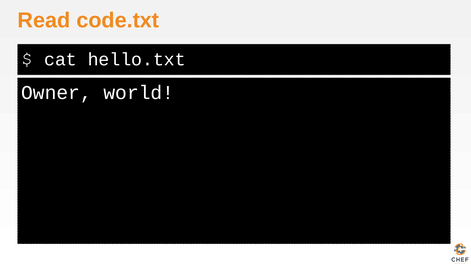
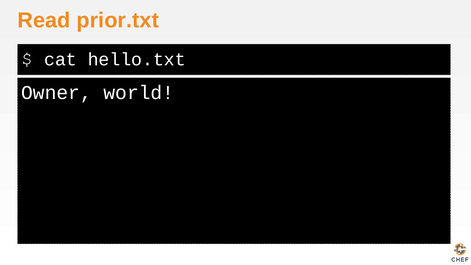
code.txt: code.txt -> prior.txt (118, 20)
